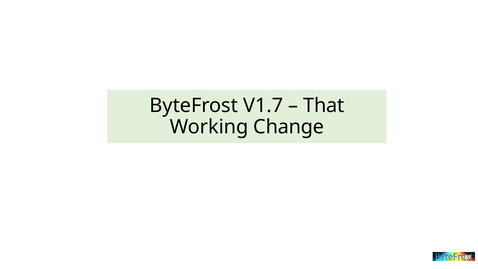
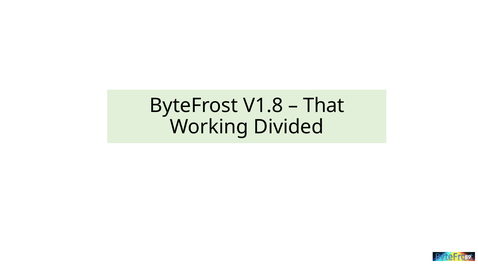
V1.7: V1.7 -> V1.8 (263, 105)
Change: Change -> Divided (289, 127)
